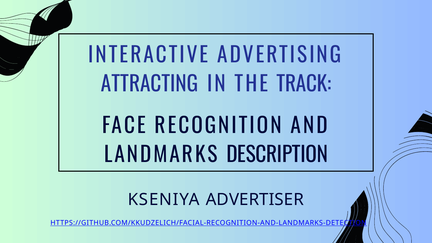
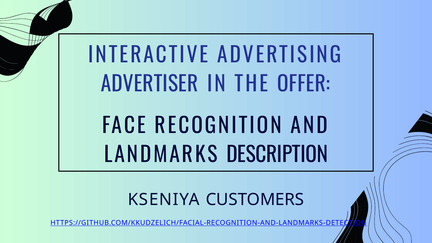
ATTRACTING: ATTRACTING -> ADVERTISER (150, 85)
TRACK: TRACK -> OFFER (304, 85)
ADVERTISER: ADVERTISER -> CUSTOMERS (255, 200)
